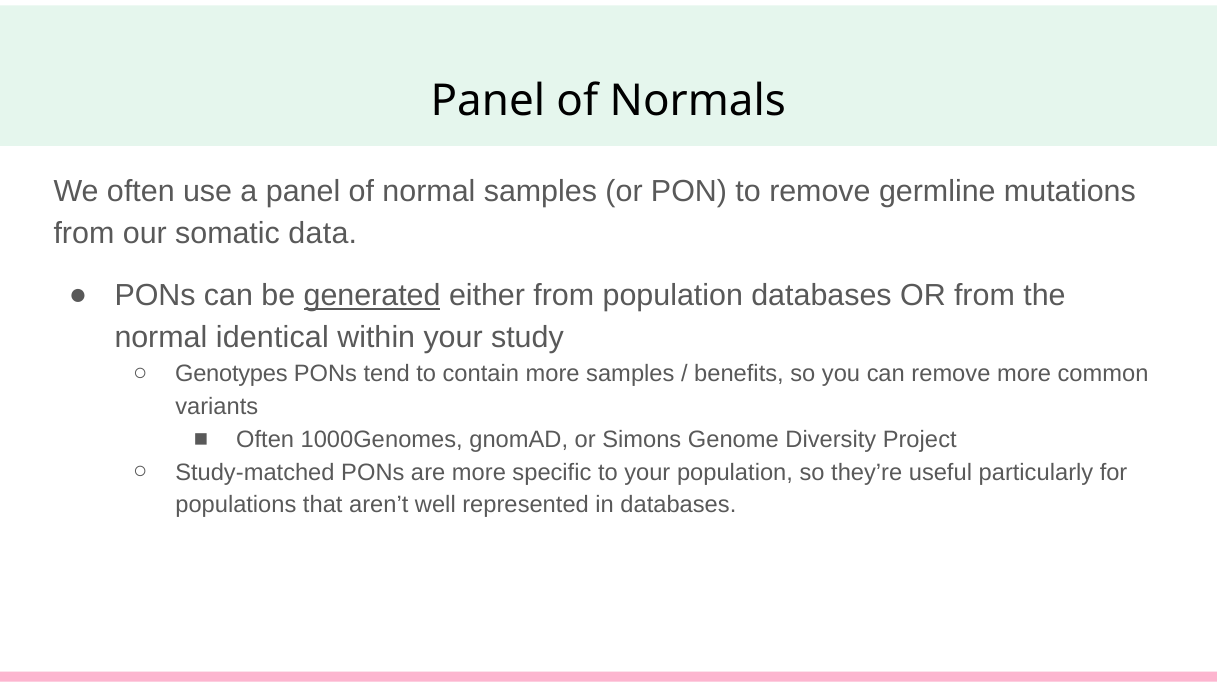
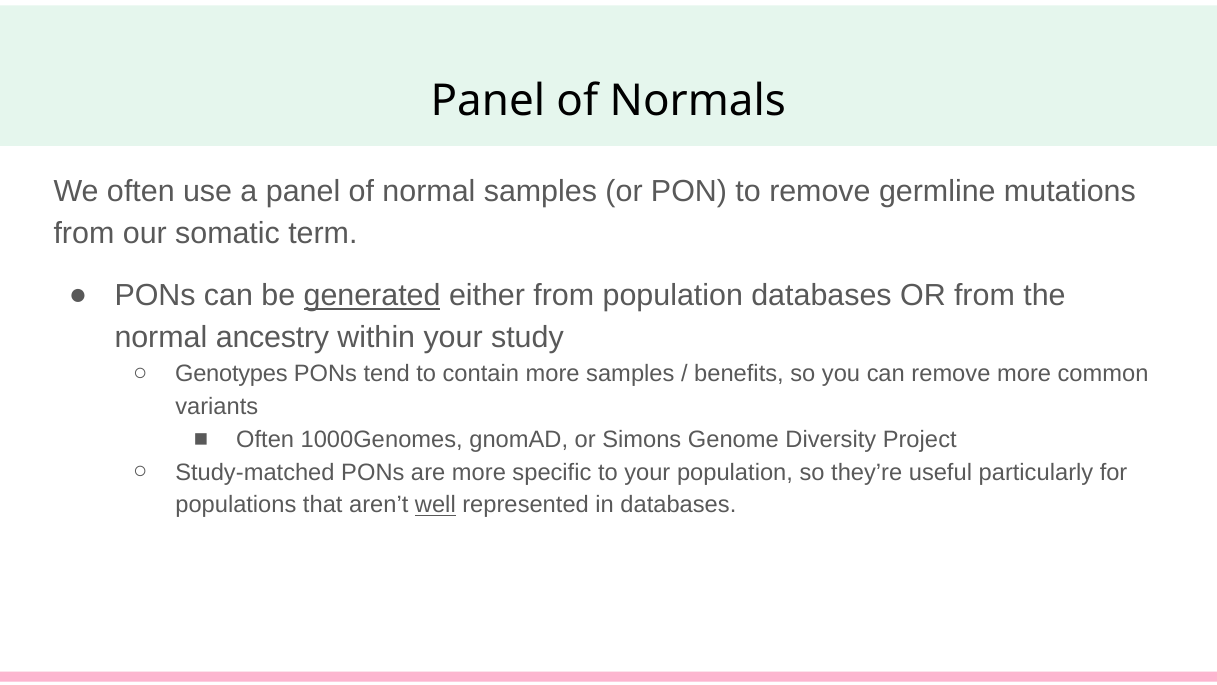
data: data -> term (323, 233)
identical: identical -> ancestry (273, 338)
well underline: none -> present (435, 505)
